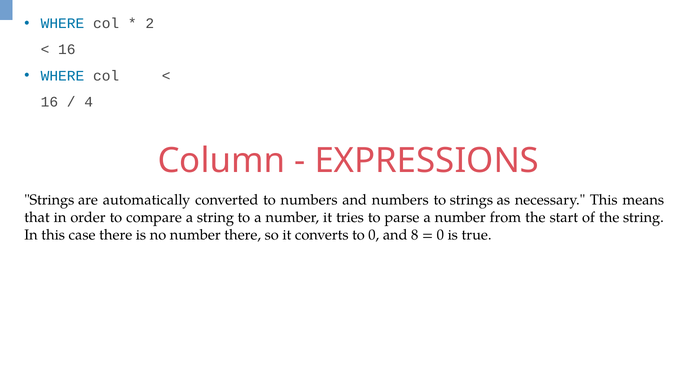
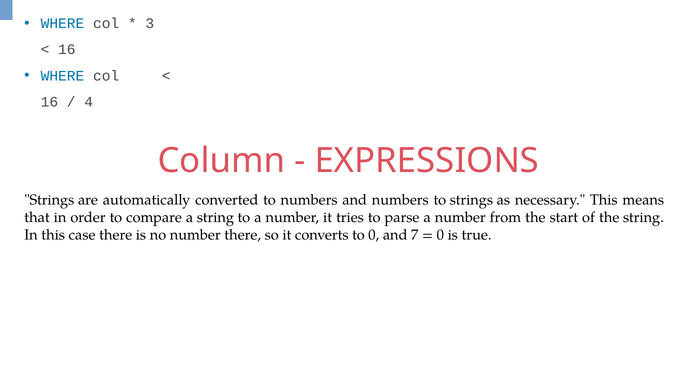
2: 2 -> 3 (150, 24)
8: 8 -> 7 (415, 235)
